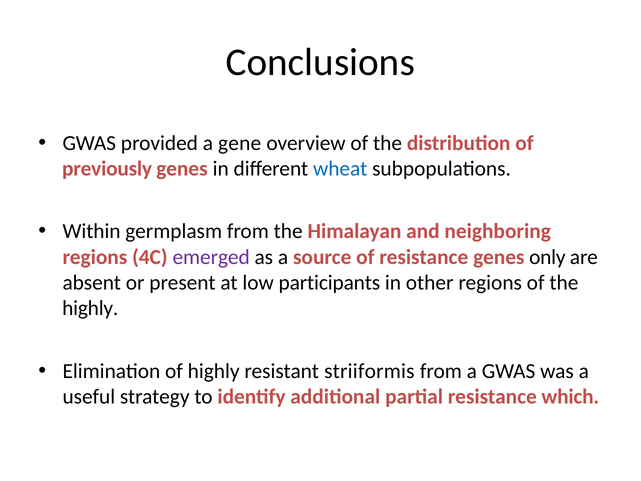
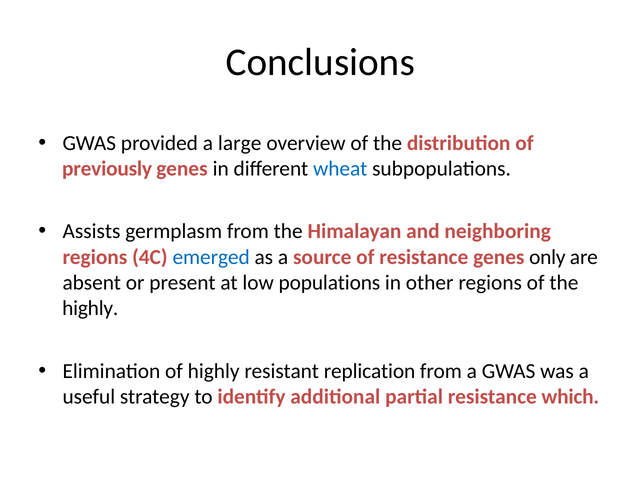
gene: gene -> large (240, 143)
Within: Within -> Assists (91, 231)
emerged colour: purple -> blue (211, 257)
participants: participants -> populations (329, 283)
striiformis: striiformis -> replication (369, 371)
